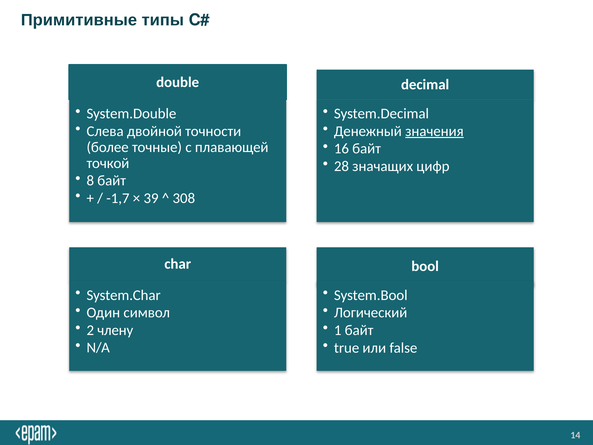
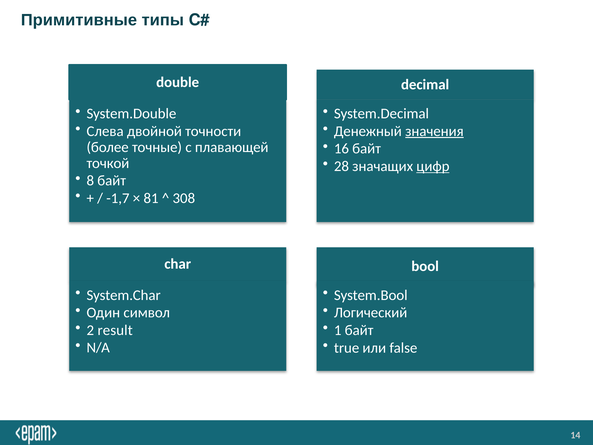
цифр underline: none -> present (433, 166)
39: 39 -> 81 (151, 198)
члену: члену -> result (115, 330)
